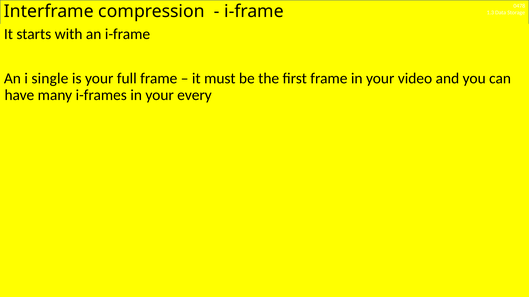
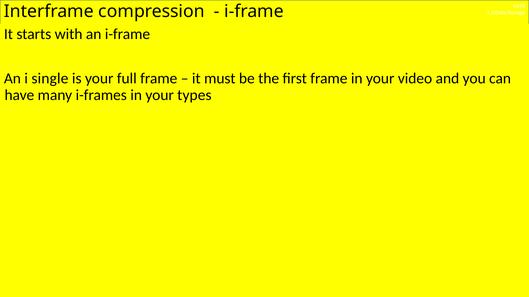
every: every -> types (194, 95)
